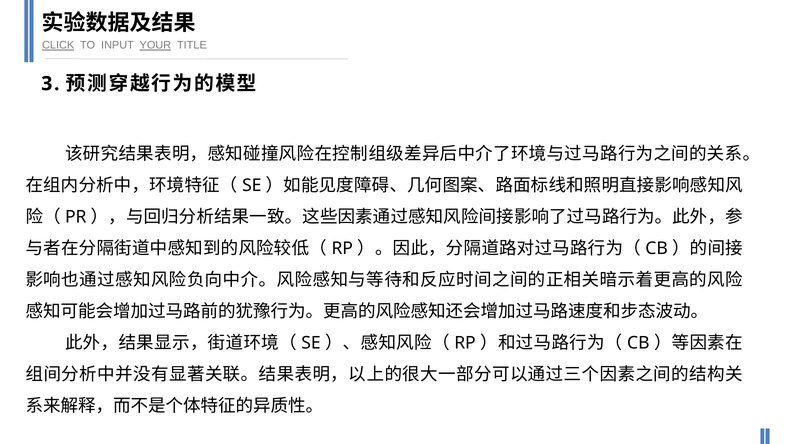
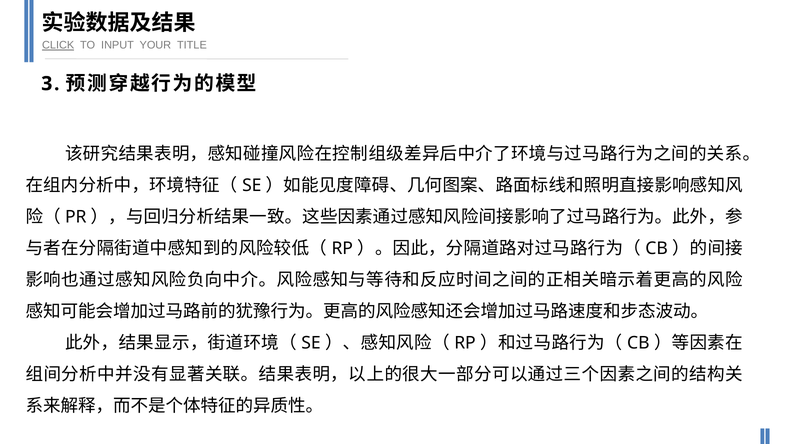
YOUR underline: present -> none (155, 45)
